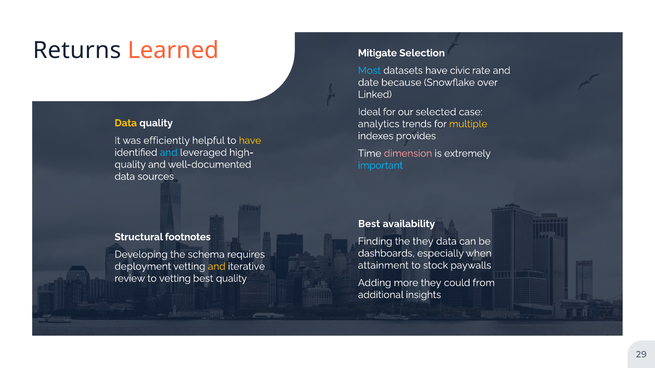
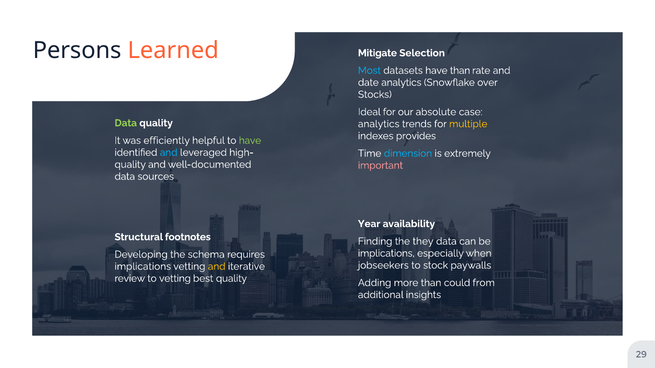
Returns: Returns -> Persons (77, 51)
have civic: civic -> than (460, 71)
date because: because -> analytics (401, 83)
Linked: Linked -> Stocks (375, 95)
selected: selected -> absolute (436, 112)
Data colour: yellow -> light green (126, 123)
have colour: yellow -> light green (250, 141)
dimension colour: pink -> light blue (408, 154)
important colour: light blue -> pink (380, 166)
Best: Best -> Year (369, 224)
dashboards: dashboards -> implications (386, 254)
attainment: attainment -> jobseekers (383, 266)
deployment: deployment -> implications (143, 267)
more they: they -> than (431, 283)
